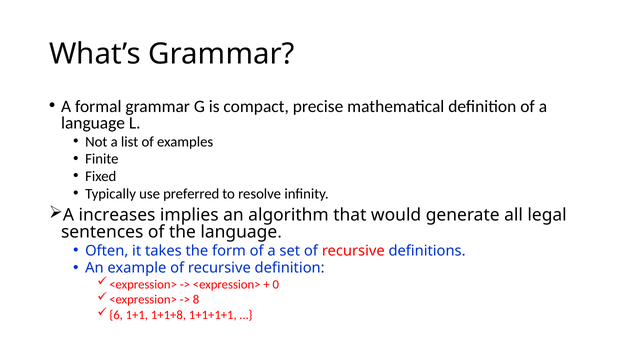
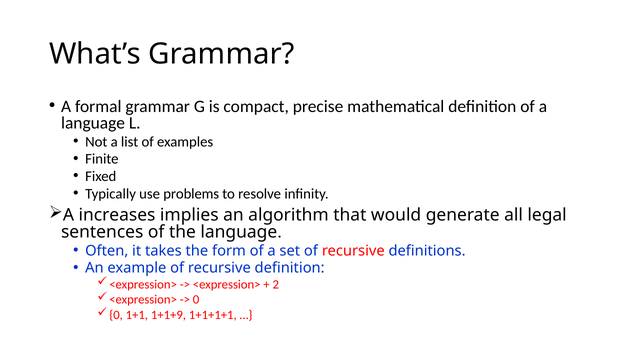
preferred: preferred -> problems (191, 194)
0: 0 -> 2 (276, 285)
8: 8 -> 0 (196, 300)
6: 6 -> 0 (116, 316)
1+1+8: 1+1+8 -> 1+1+9 (168, 316)
